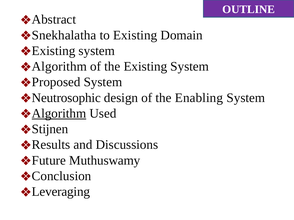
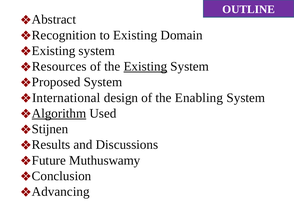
Snekhalatha: Snekhalatha -> Recognition (64, 35)
Algorithm: Algorithm -> Resources (59, 67)
Existing underline: none -> present (145, 67)
Neutrosophic: Neutrosophic -> International (66, 98)
Leveraging: Leveraging -> Advancing (61, 192)
